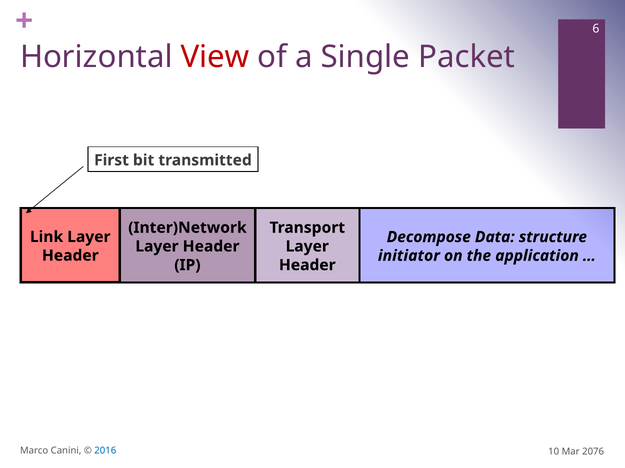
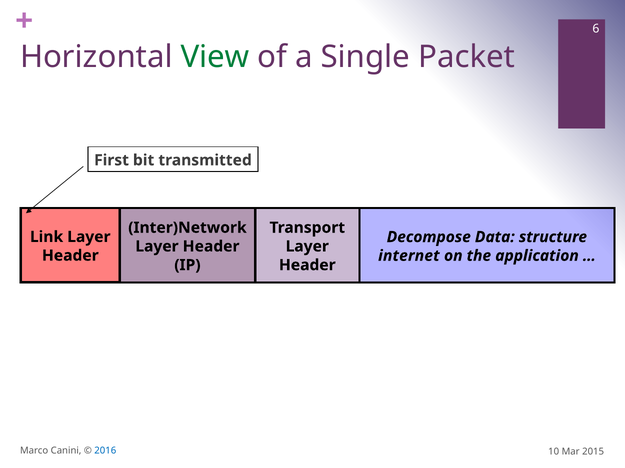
View colour: red -> green (215, 57)
initiator: initiator -> internet (409, 256)
2076: 2076 -> 2015 (593, 452)
